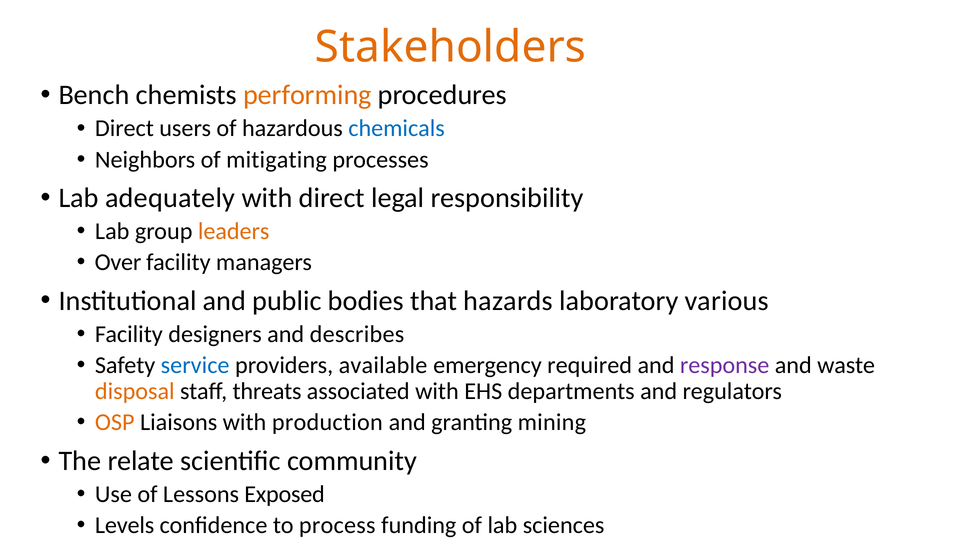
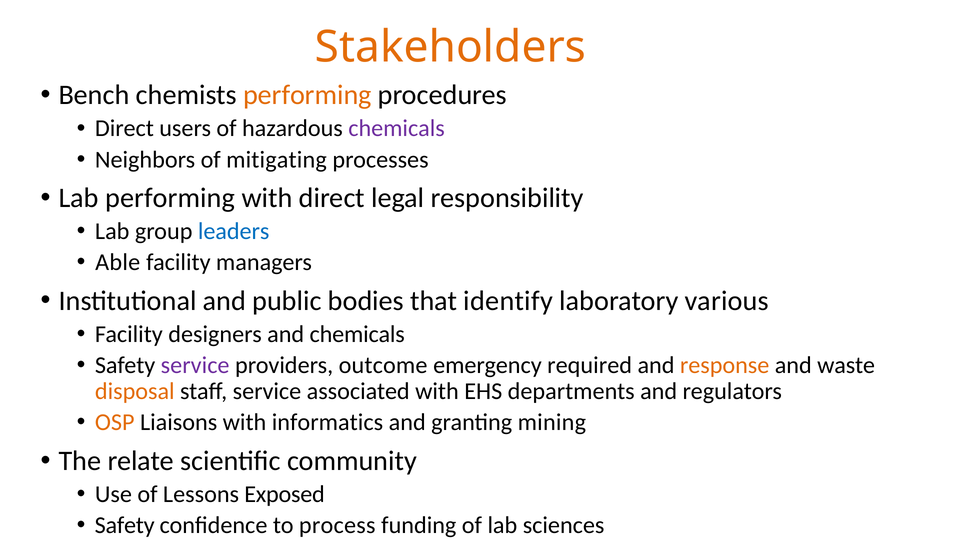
chemicals colour: blue -> purple (397, 129)
Lab adequately: adequately -> performing (170, 198)
leaders colour: orange -> blue (234, 232)
Over: Over -> Able (118, 263)
hazards: hazards -> identify (508, 301)
and describes: describes -> chemicals (357, 334)
service colour: blue -> purple (195, 366)
available: available -> outcome (383, 366)
response colour: purple -> orange (725, 366)
staff threats: threats -> service (267, 392)
production: production -> informatics (327, 423)
Levels: Levels -> Safety (125, 526)
